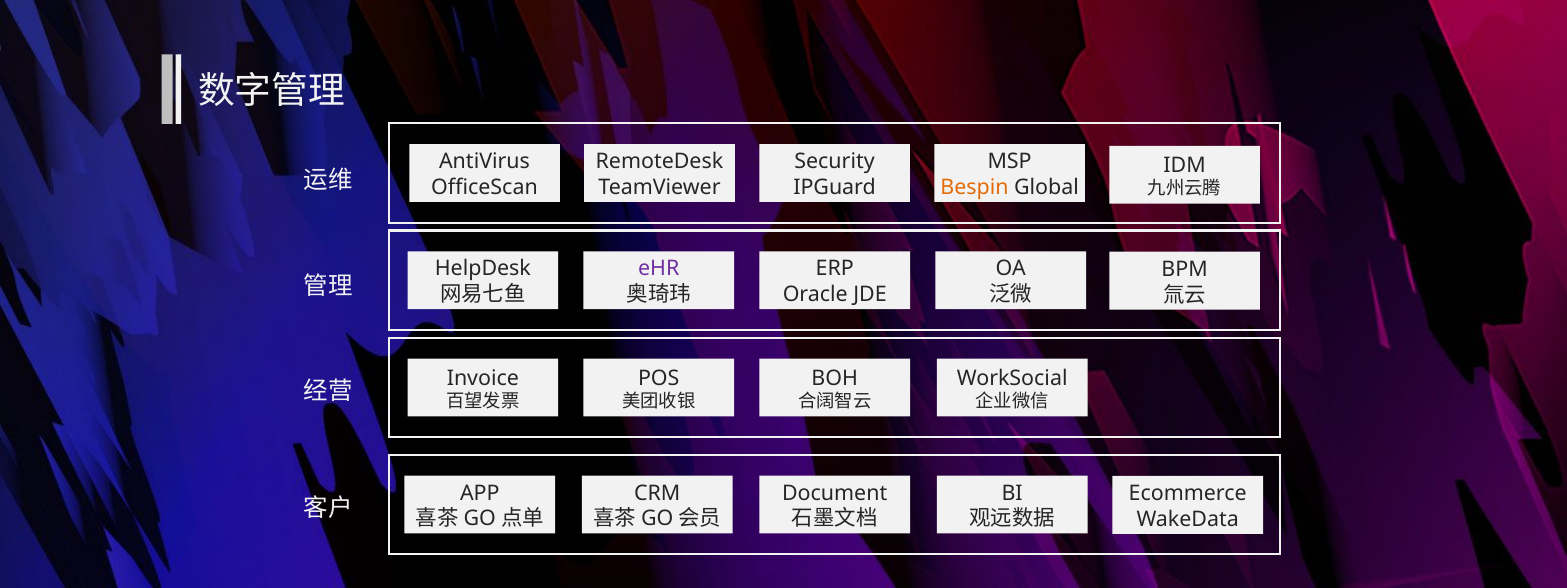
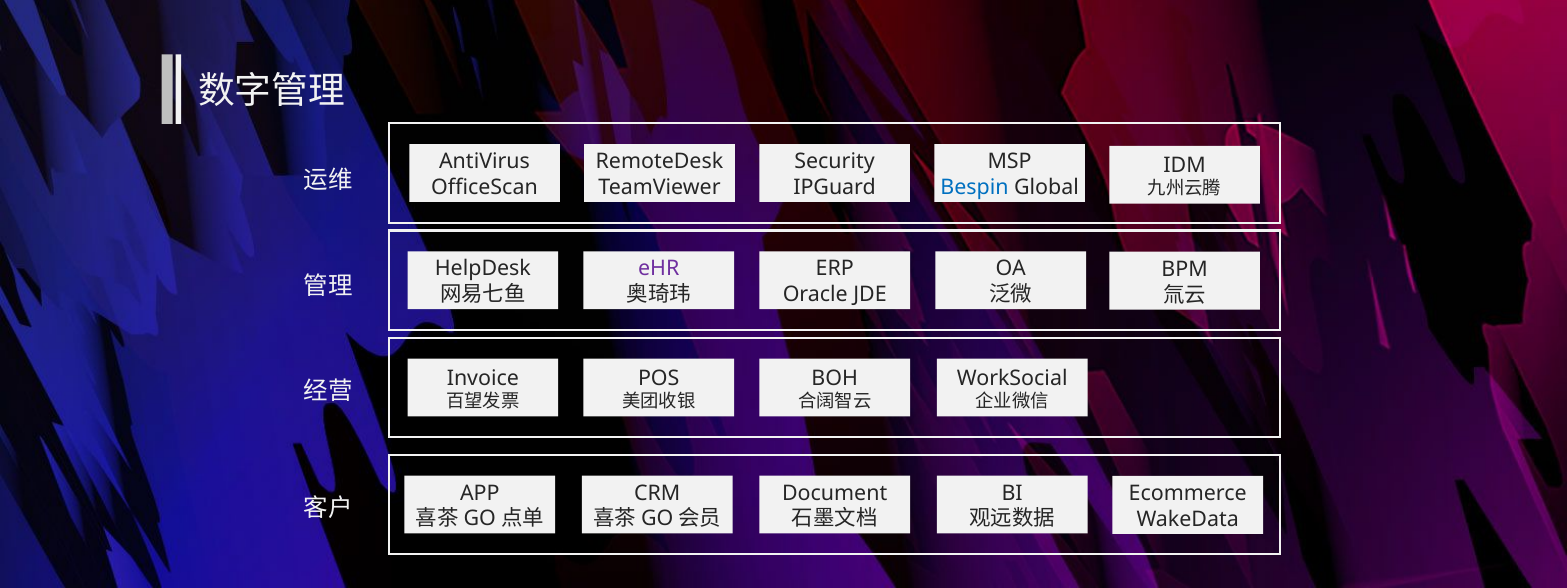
Bespin colour: orange -> blue (974, 187)
